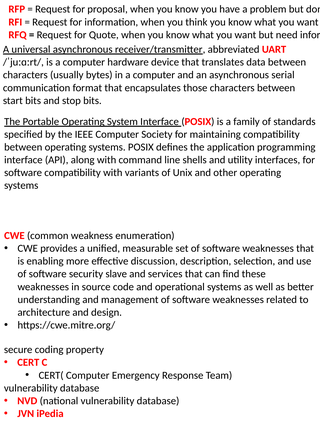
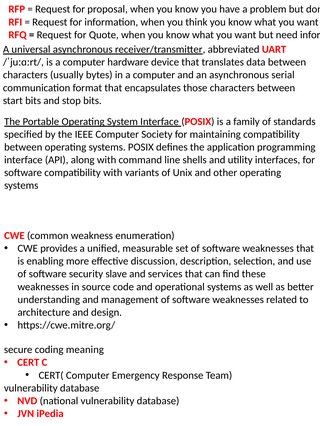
property: property -> meaning (85, 350)
